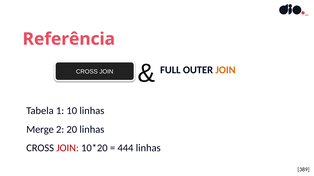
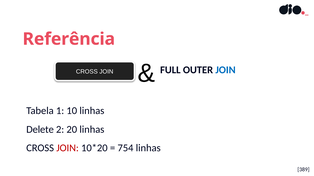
JOIN colour: orange -> blue (226, 70)
Merge: Merge -> Delete (40, 130)
444: 444 -> 754 (125, 149)
